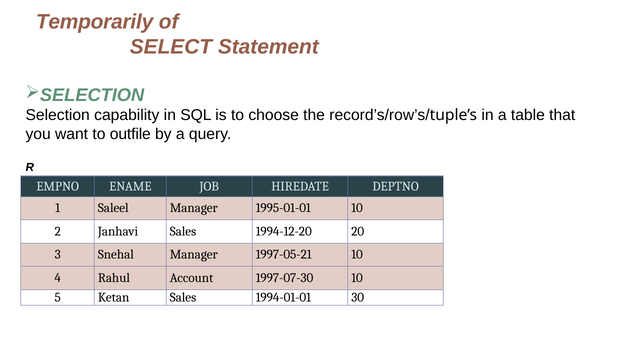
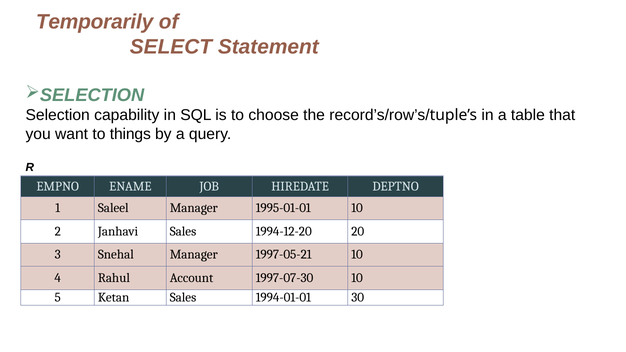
outfile: outfile -> things (130, 134)
